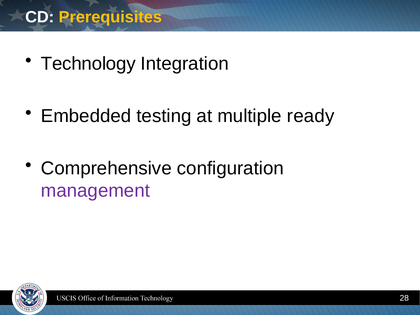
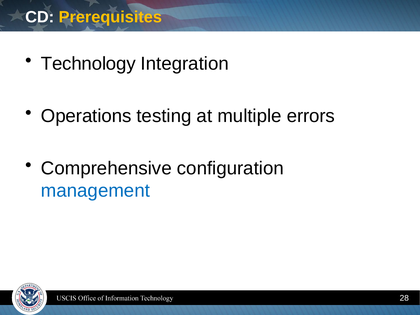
Embedded: Embedded -> Operations (86, 116)
ready: ready -> errors (311, 116)
management colour: purple -> blue (95, 191)
